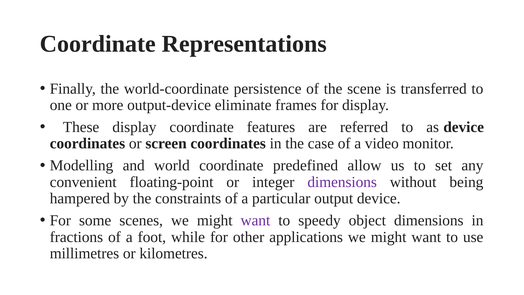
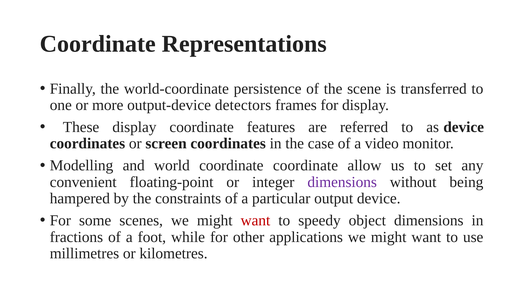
eliminate: eliminate -> detectors (243, 105)
coordinate predefined: predefined -> coordinate (305, 165)
want colour: purple -> red (255, 220)
